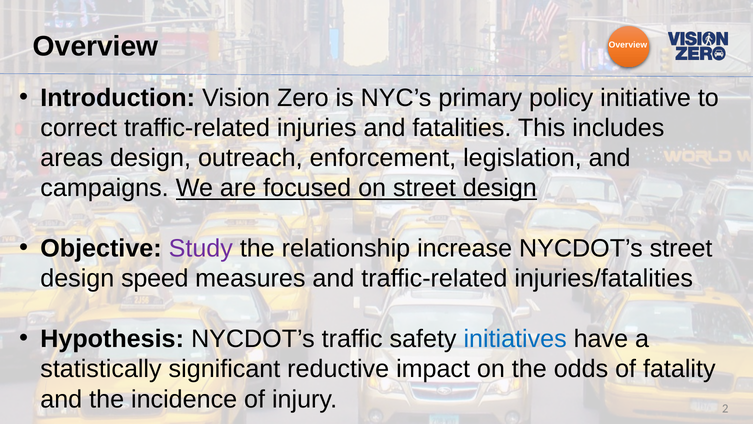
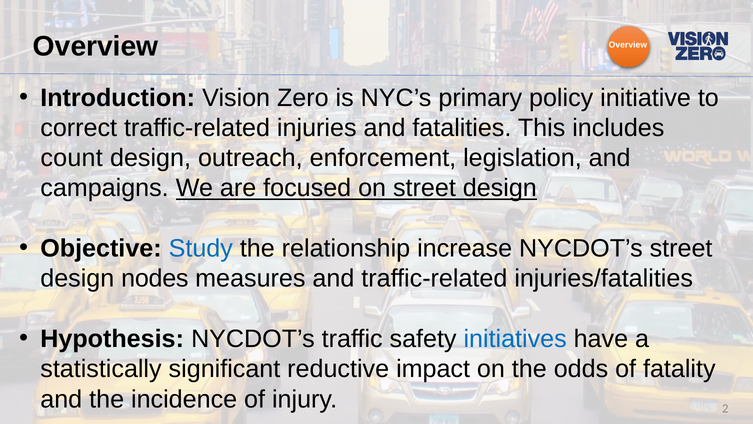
areas: areas -> count (72, 158)
Study colour: purple -> blue (201, 248)
speed: speed -> nodes (155, 278)
